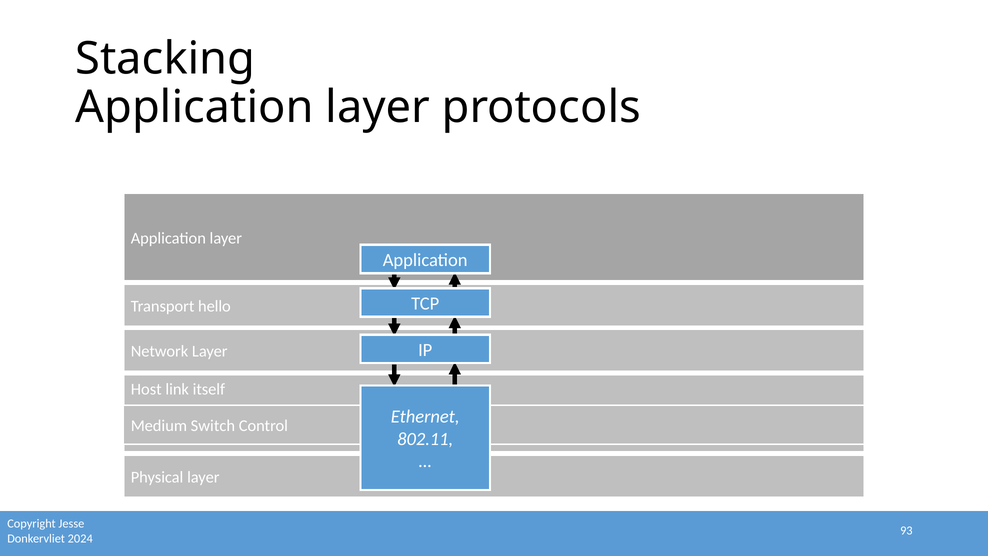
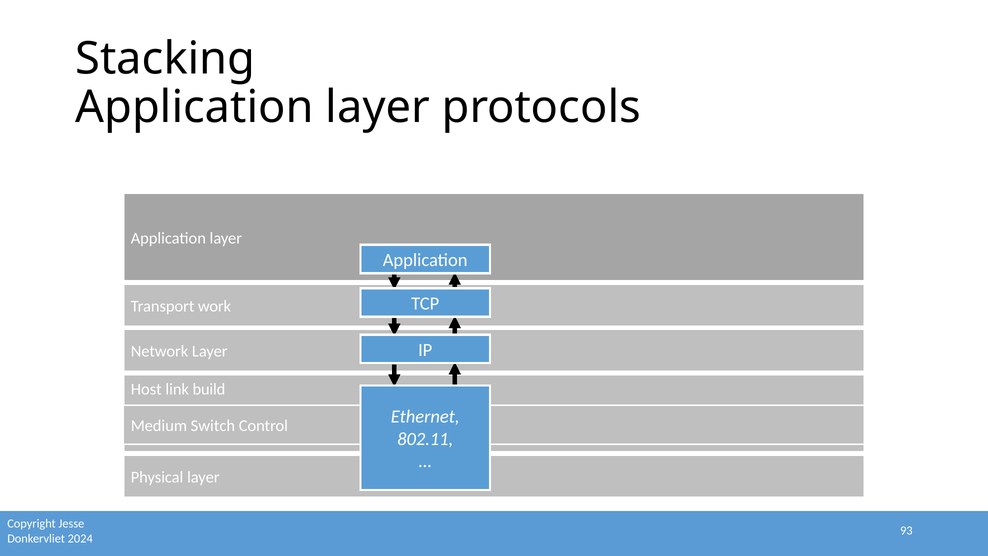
hello: hello -> work (214, 306)
itself: itself -> build (209, 389)
